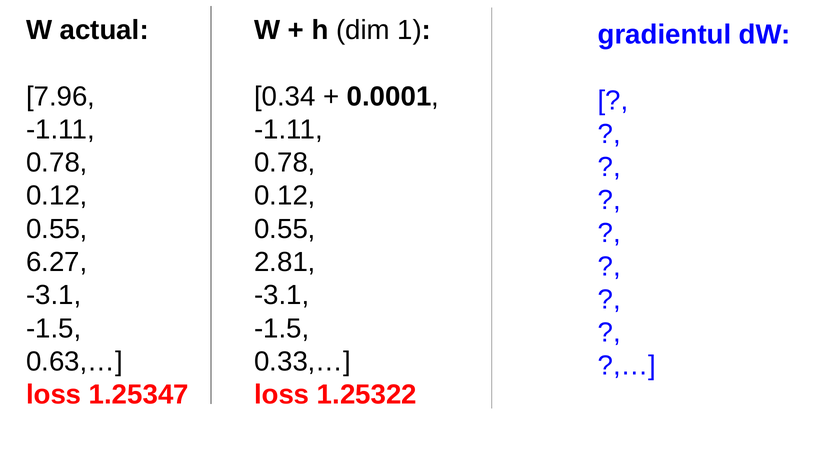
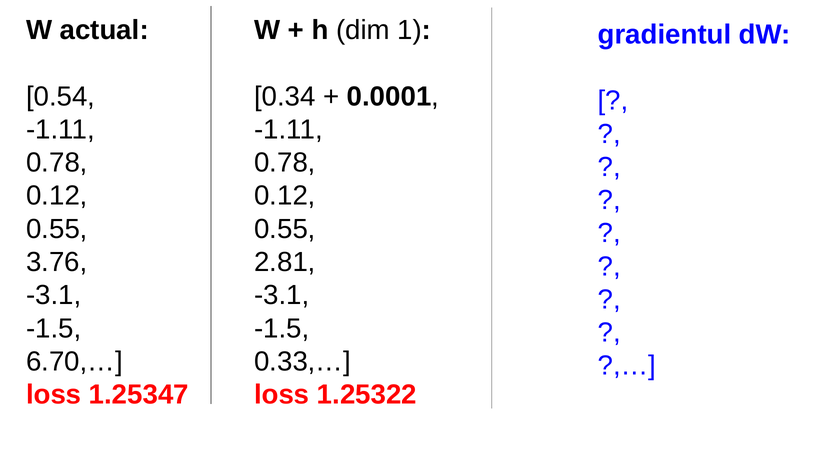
7.96: 7.96 -> 0.54 (61, 97)
6.27: 6.27 -> 3.76 (57, 262)
0.63,…: 0.63,… -> 6.70,… (74, 362)
